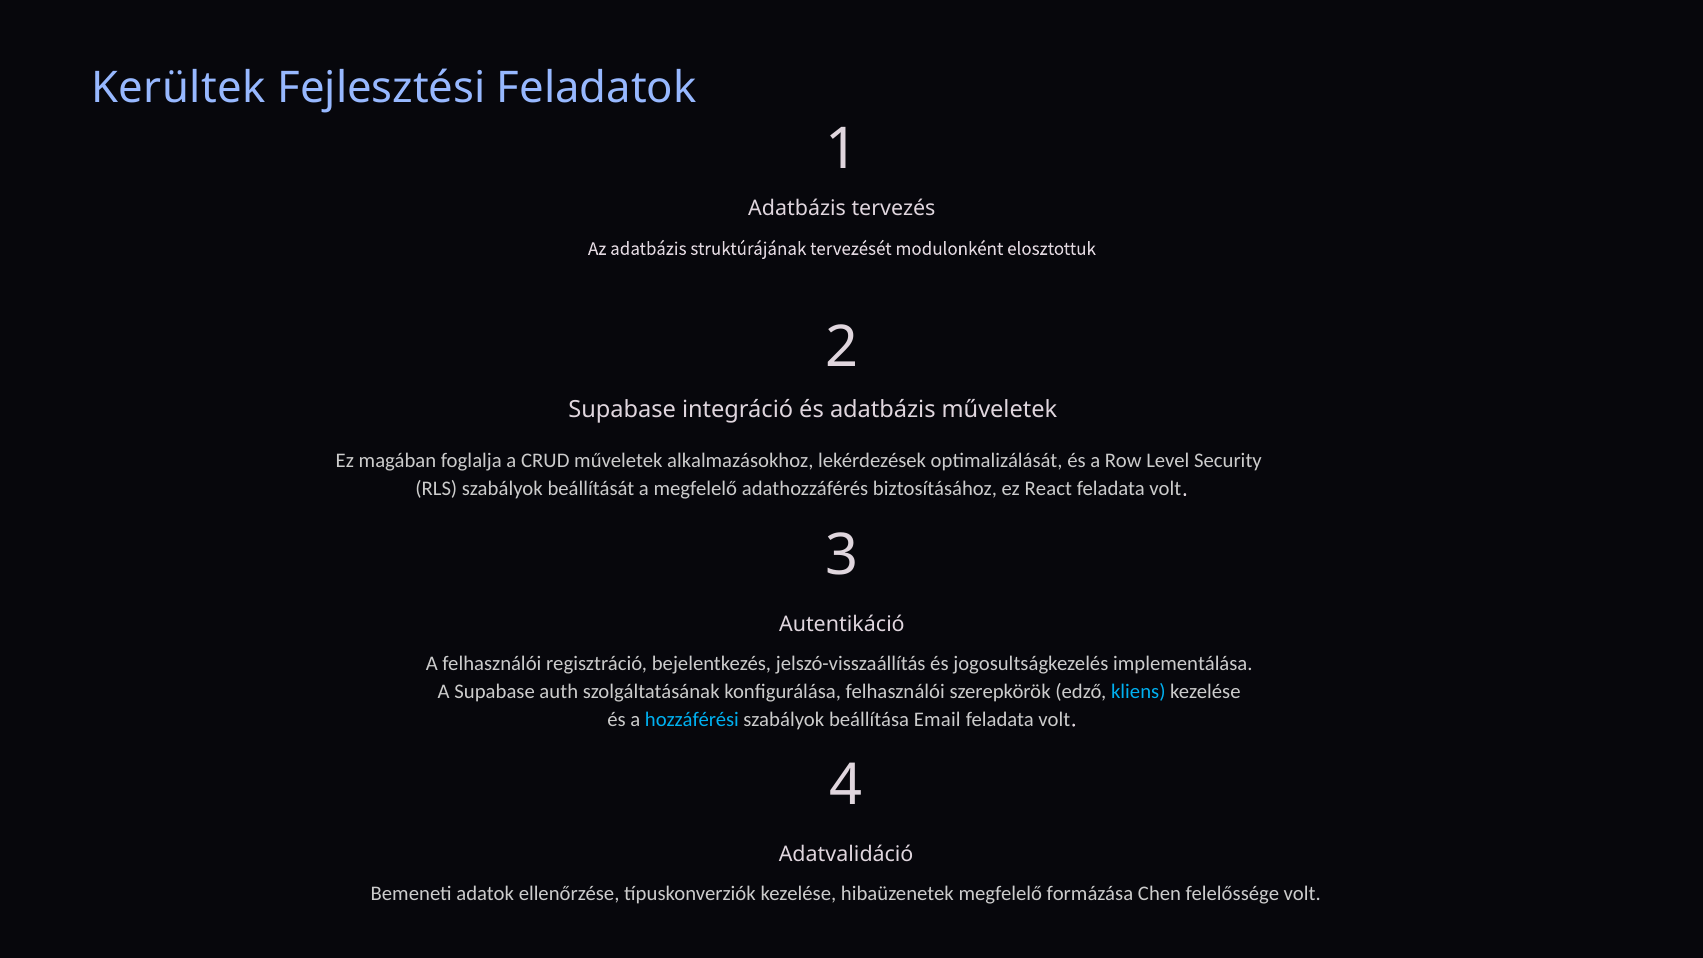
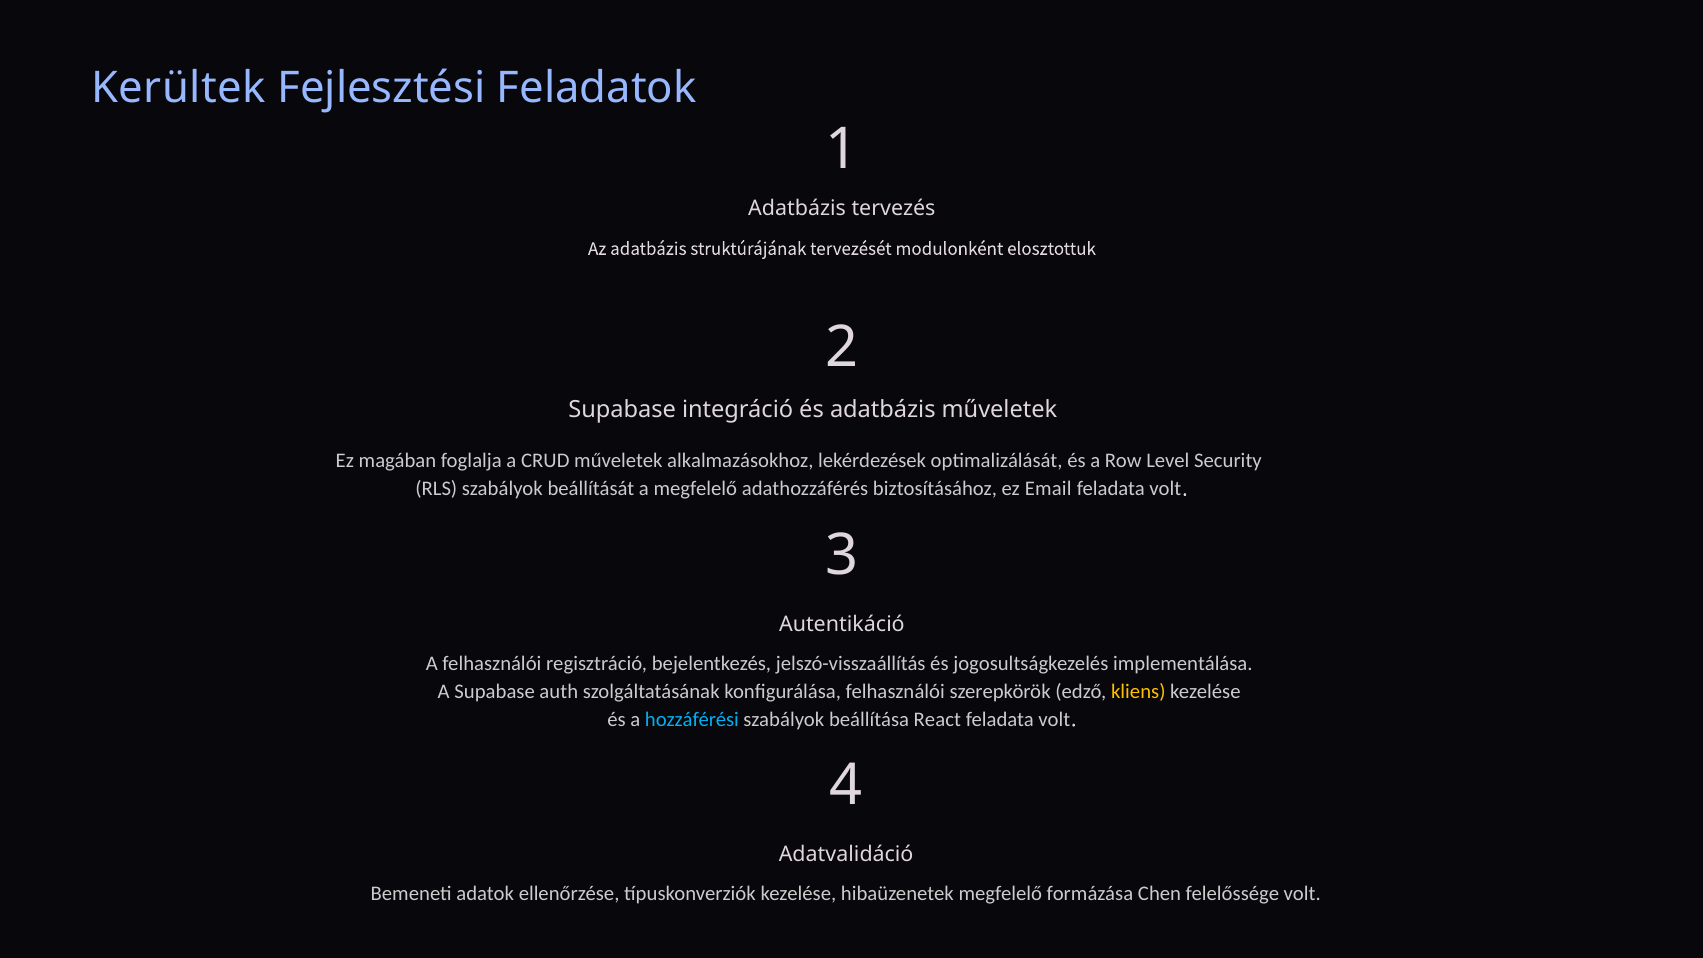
React: React -> Email (1048, 489)
kliens colour: light blue -> yellow (1138, 691)
Email: Email -> React (937, 719)
